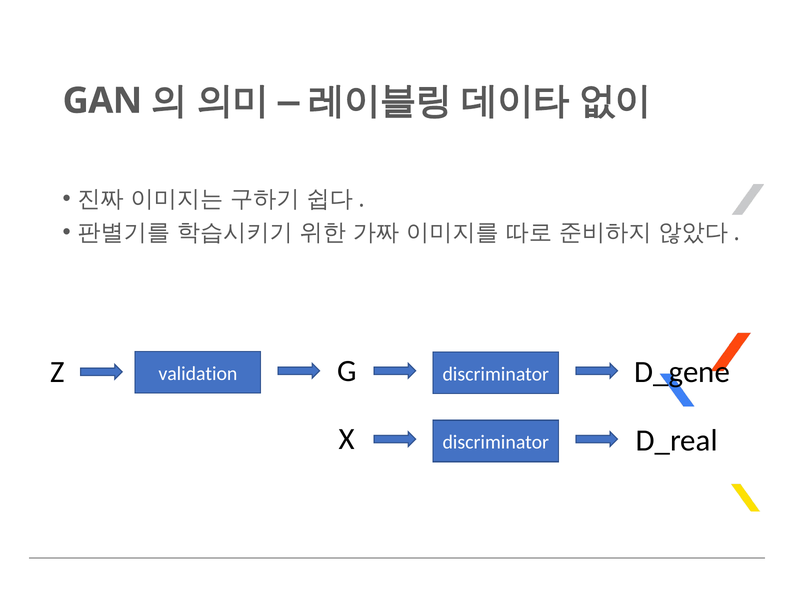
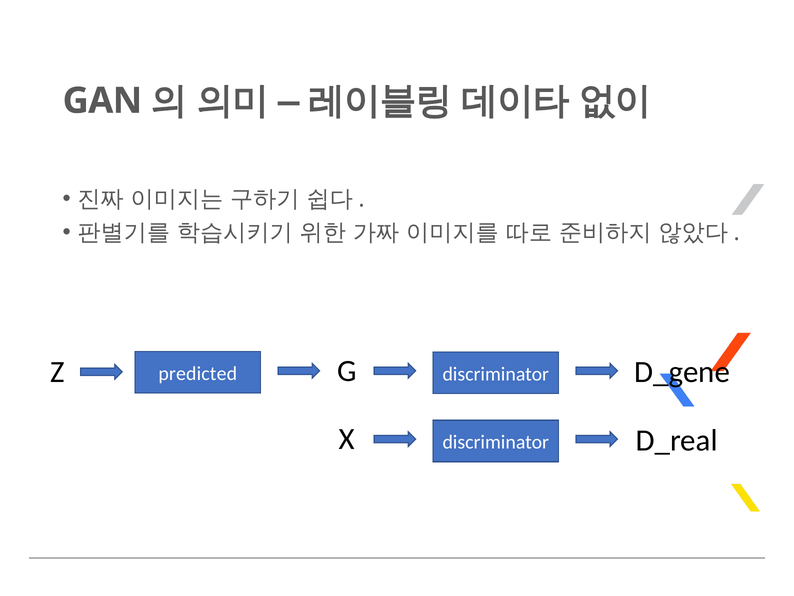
validation: validation -> predicted (198, 373)
